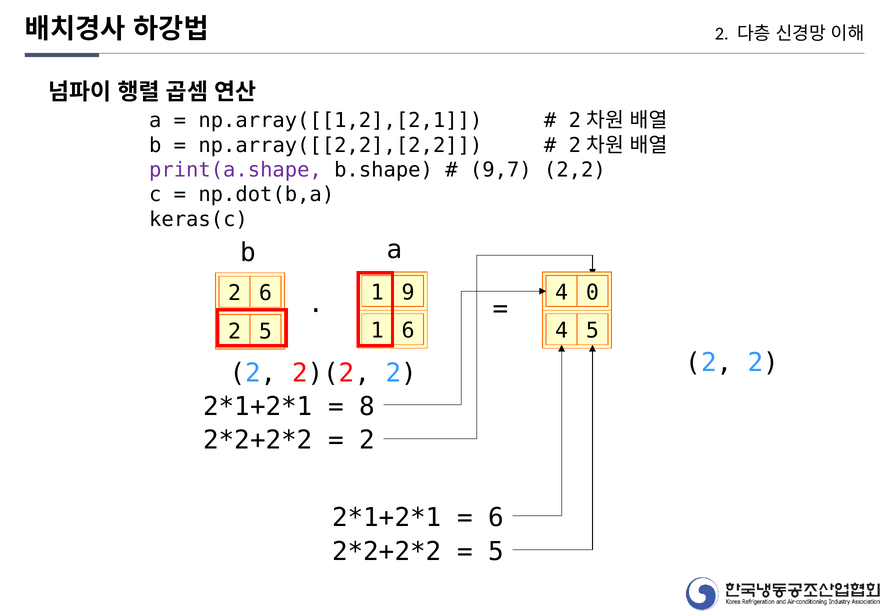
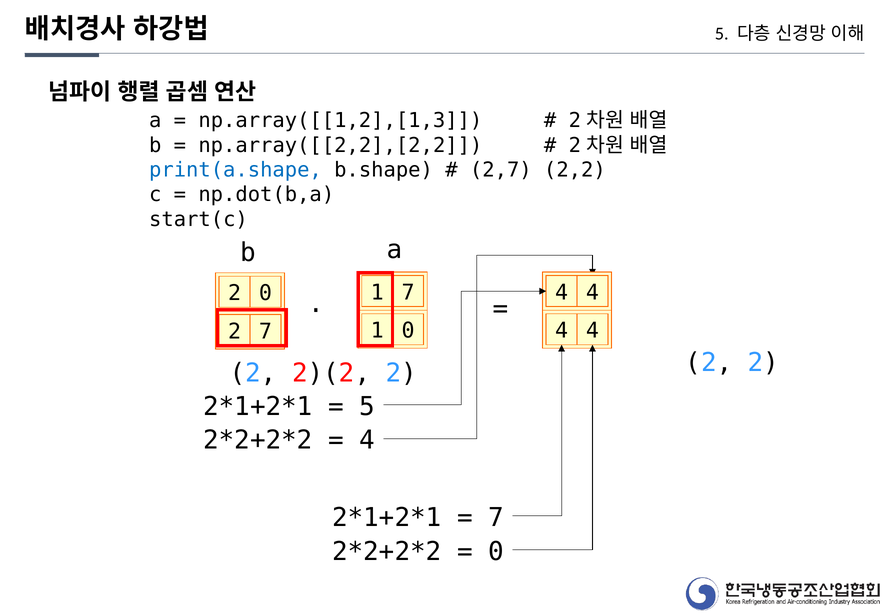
2: 2 -> 5 (722, 34)
np.array([[1,2],[2,1: np.array([[1,2],[2,1 -> np.array([[1,2],[1,3 (340, 121)
print(a.shape colour: purple -> blue (235, 170)
9,7: 9,7 -> 2,7 (501, 170)
keras(c: keras(c -> start(c (198, 219)
1 9: 9 -> 7 (408, 292)
0: 0 -> 4 (592, 292)
2 6: 6 -> 0 (265, 293)
1 6: 6 -> 0 (408, 331)
5: 5 -> 4 (592, 331)
2 5: 5 -> 7 (265, 331)
8: 8 -> 5 (367, 406)
2: 2 -> 4 (367, 440)
6: 6 -> 7 (496, 517)
5: 5 -> 0 (496, 551)
